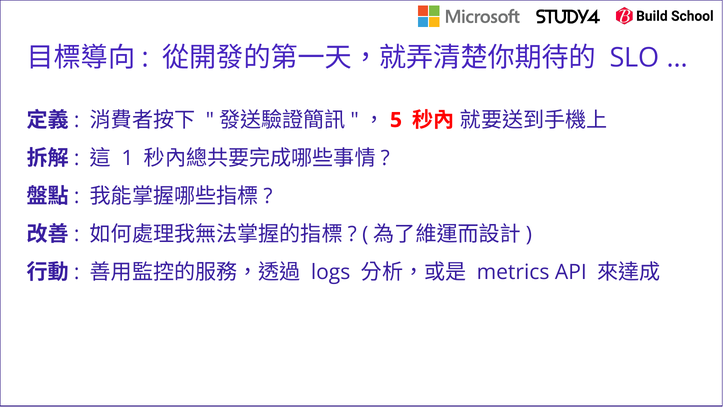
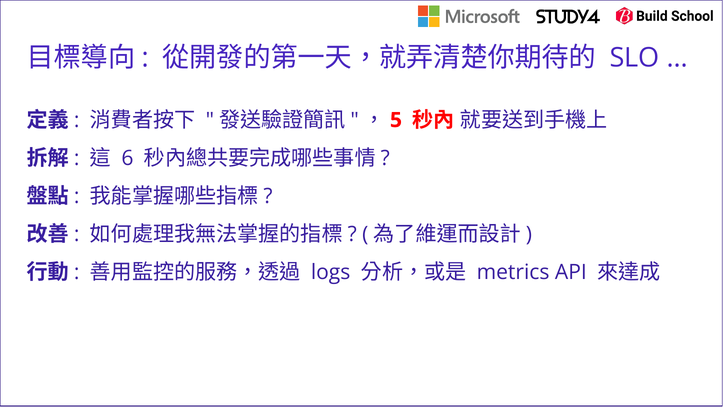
1: 1 -> 6 (127, 158)
